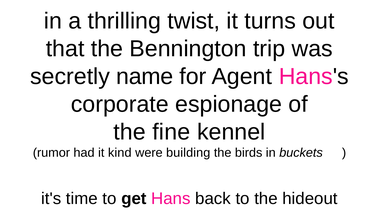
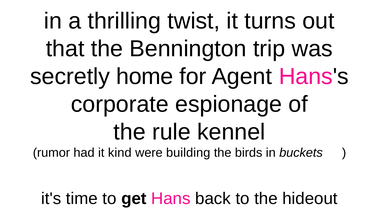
name: name -> home (145, 77)
fine: fine -> rule (171, 132)
